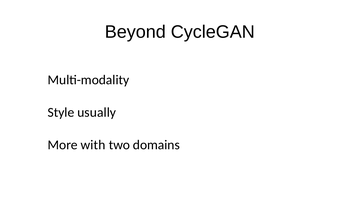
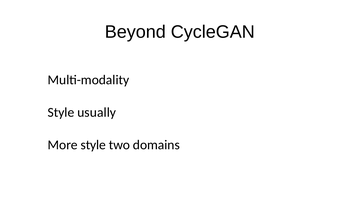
More with: with -> style (93, 144)
